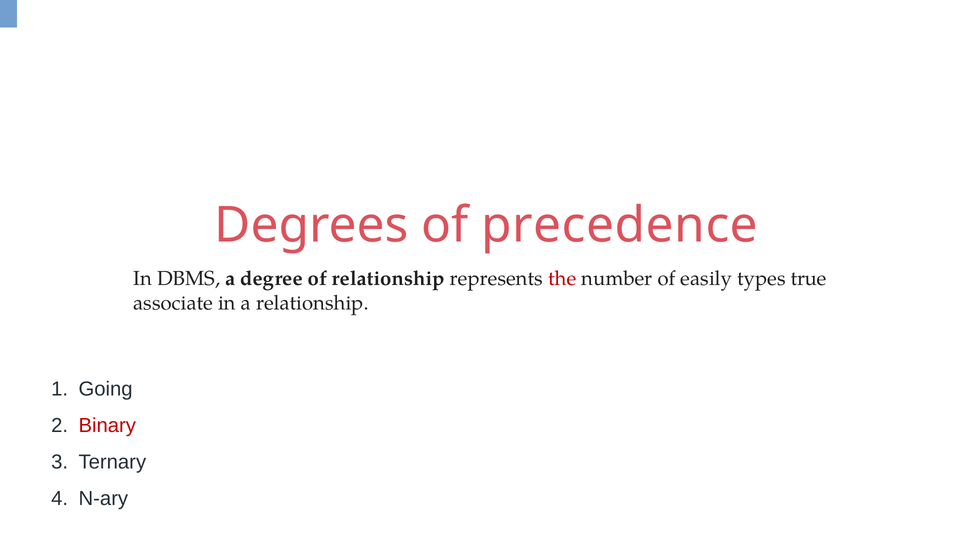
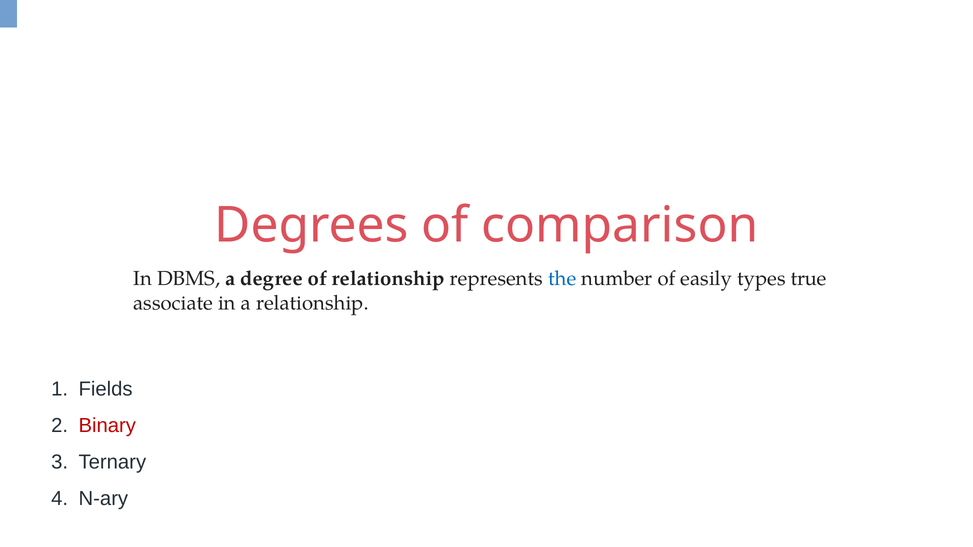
precedence: precedence -> comparison (620, 225)
the colour: red -> blue (562, 279)
Going: Going -> Fields (106, 389)
